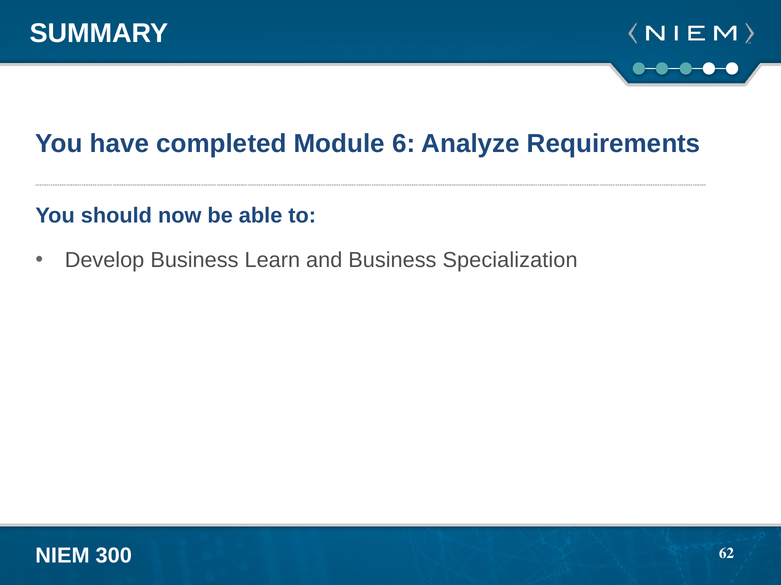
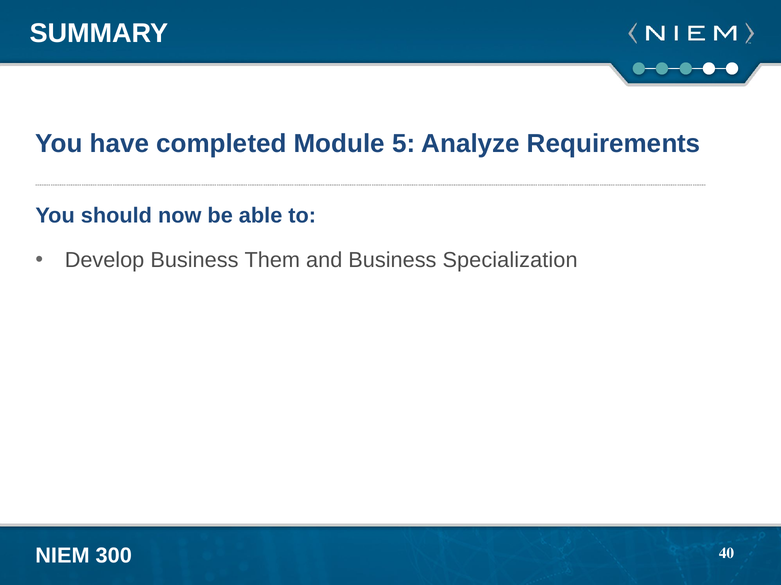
6: 6 -> 5 (404, 144)
Learn: Learn -> Them (272, 261)
62: 62 -> 40 (727, 554)
